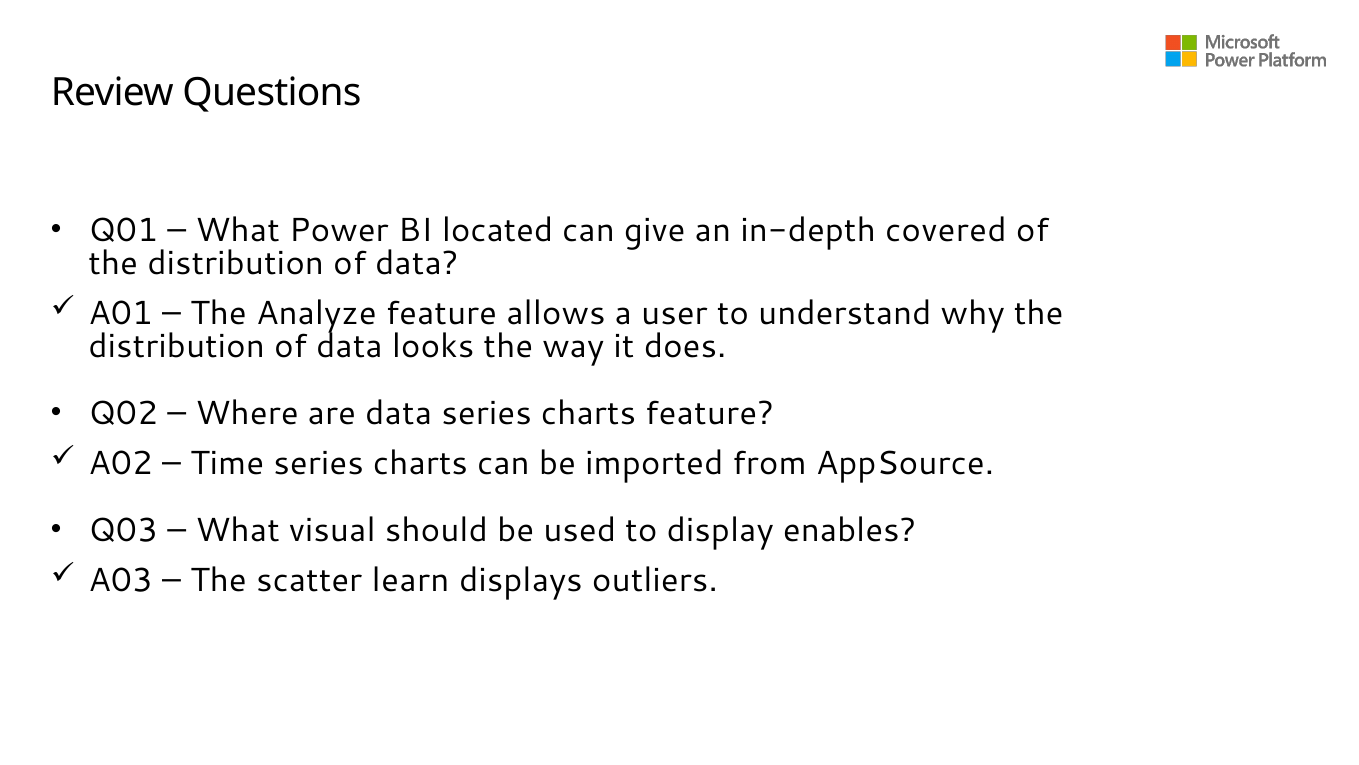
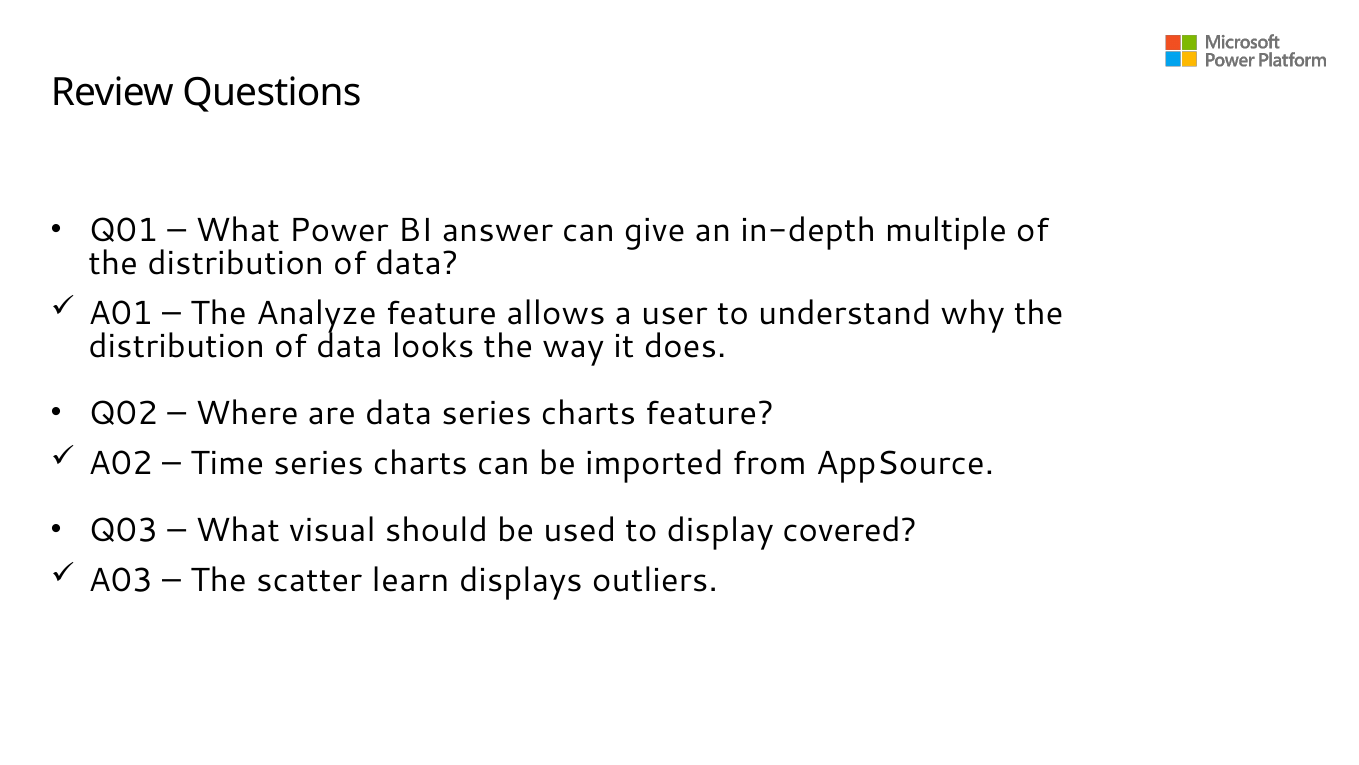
located: located -> answer (497, 230)
covered: covered -> multiple (946, 230)
enables: enables -> covered (850, 530)
